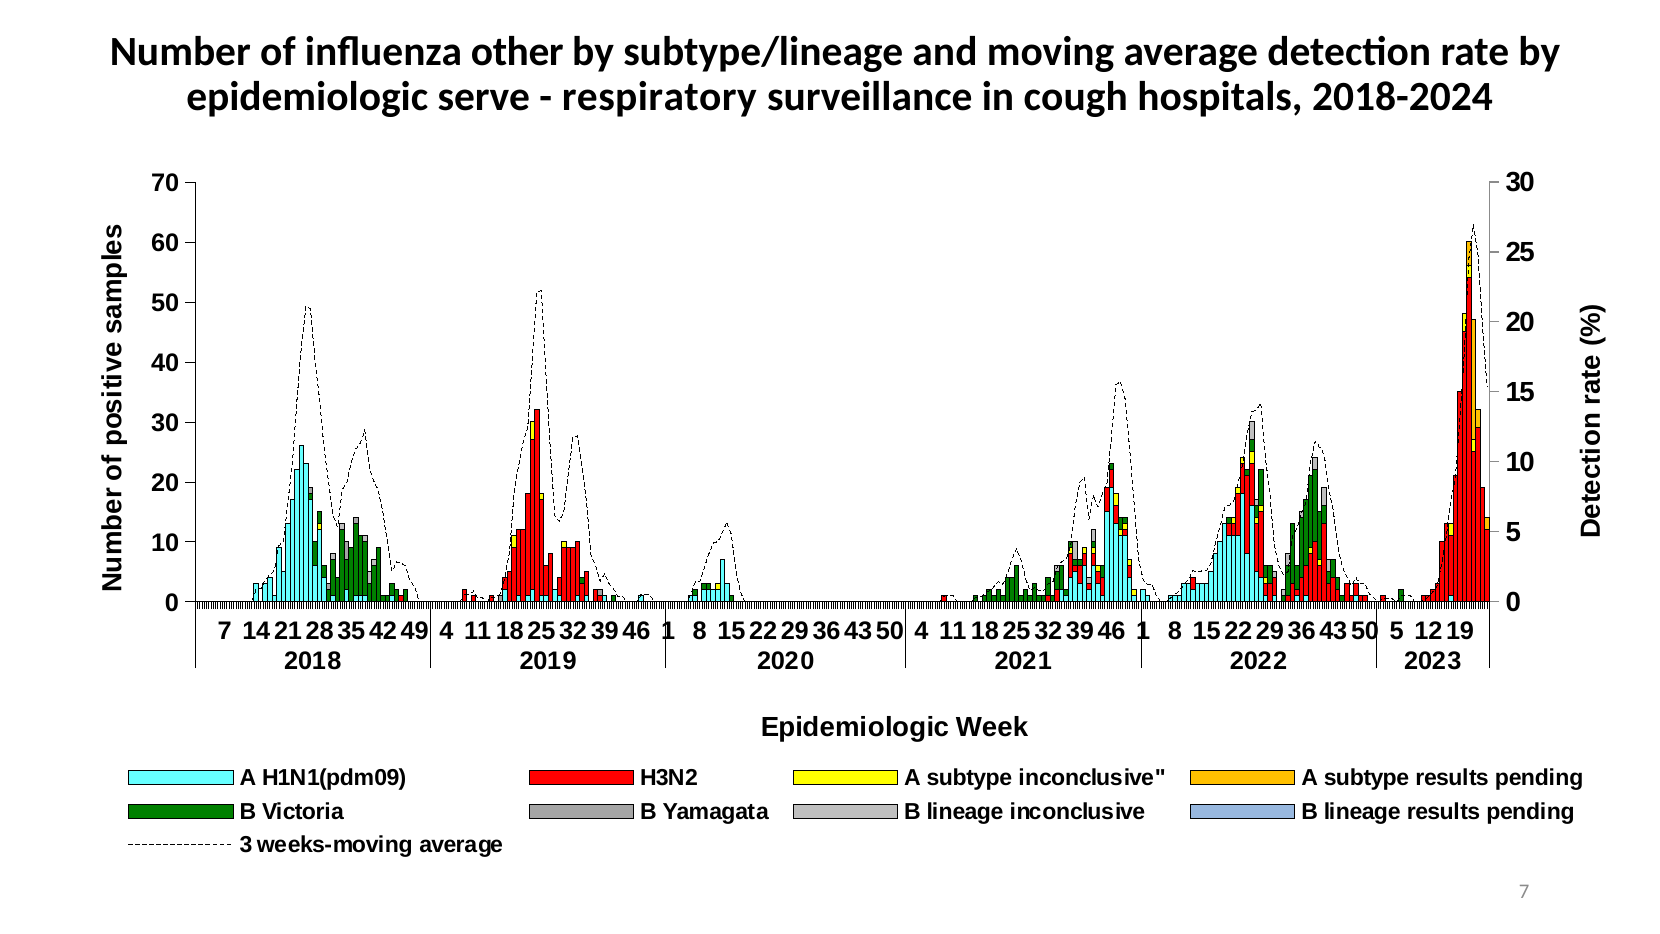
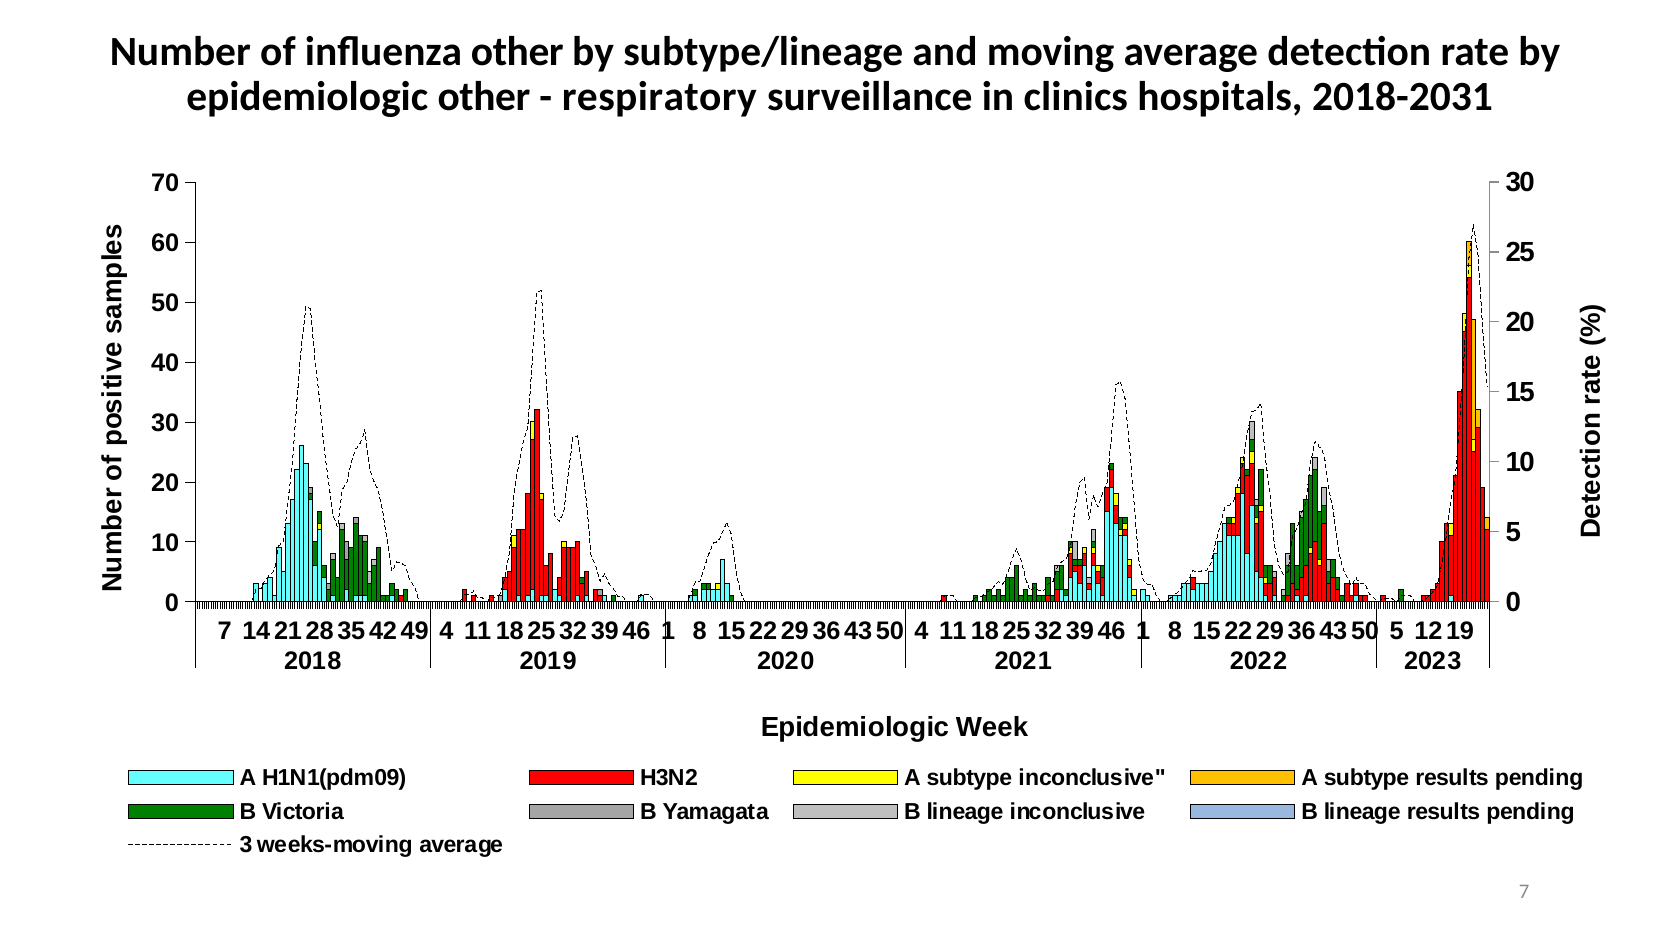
epidemiologic serve: serve -> other (484, 97)
cough: cough -> clinics (1076, 97)
2018-2024: 2018-2024 -> 2018-2031 (1402, 97)
